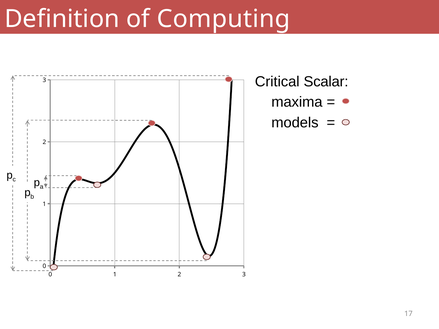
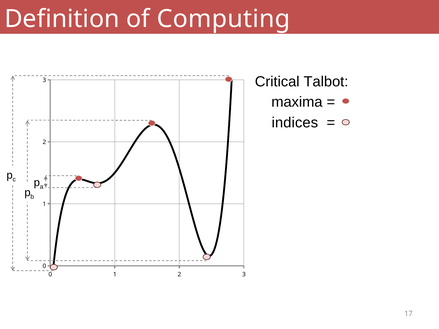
Scalar: Scalar -> Talbot (326, 82)
models: models -> indices (295, 123)
